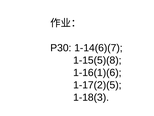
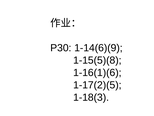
1-14(6)(7: 1-14(6)(7 -> 1-14(6)(9 (98, 48)
